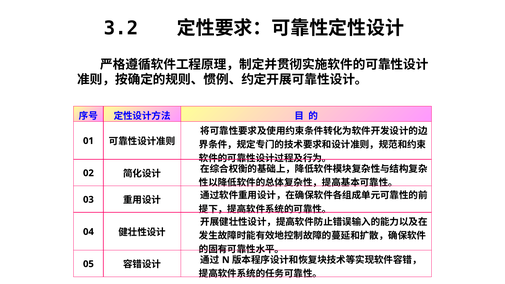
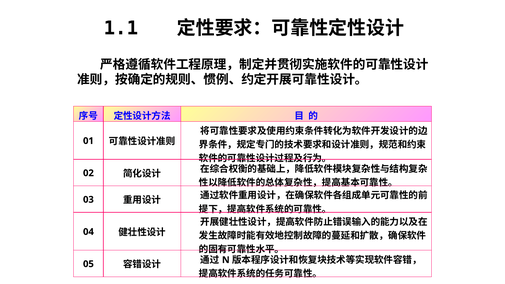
3.2: 3.2 -> 1.1 (121, 28)
